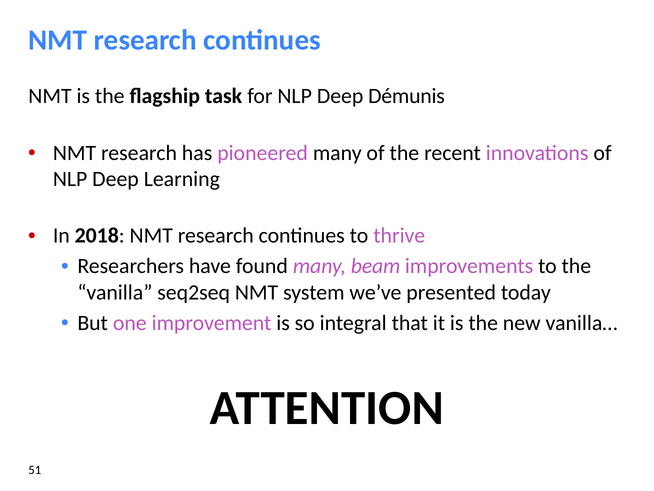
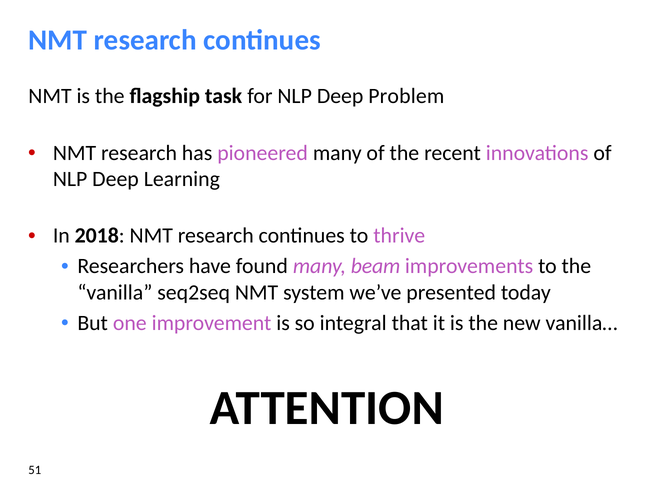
Démunis: Démunis -> Problem (406, 96)
